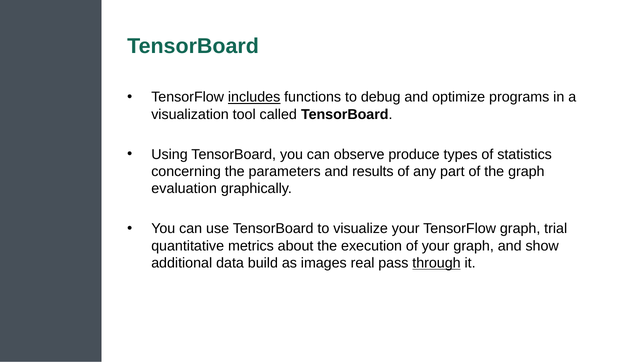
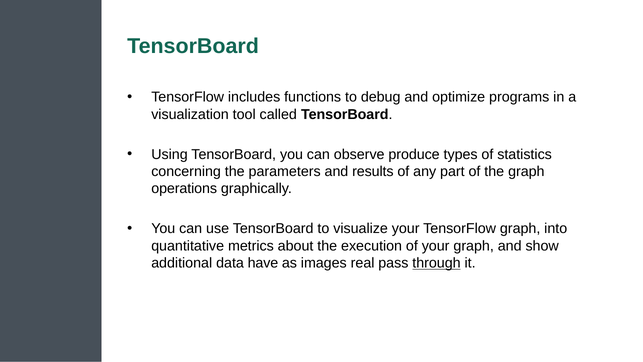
includes underline: present -> none (254, 97)
evaluation: evaluation -> operations (184, 189)
trial: trial -> into (556, 229)
build: build -> have (263, 263)
